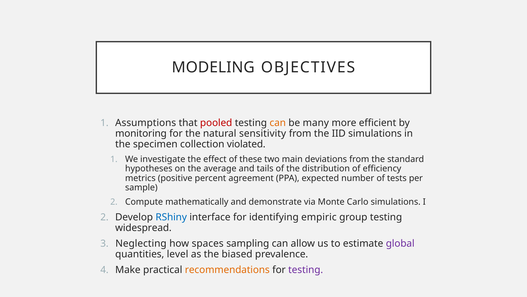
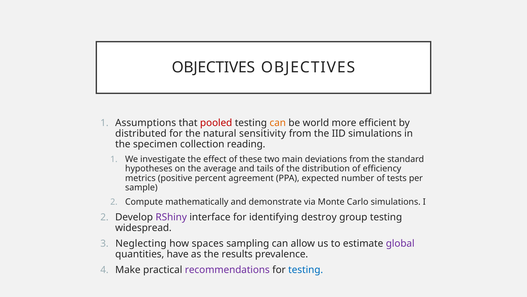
MODELING: MODELING -> OBJECTIVES (213, 67)
many: many -> world (316, 123)
monitoring: monitoring -> distributed (141, 133)
violated: violated -> reading (246, 144)
RShiny colour: blue -> purple (171, 217)
empiric: empiric -> destroy (319, 217)
level: level -> have (178, 254)
biased: biased -> results (237, 254)
recommendations colour: orange -> purple (227, 269)
testing colour: purple -> blue (306, 269)
